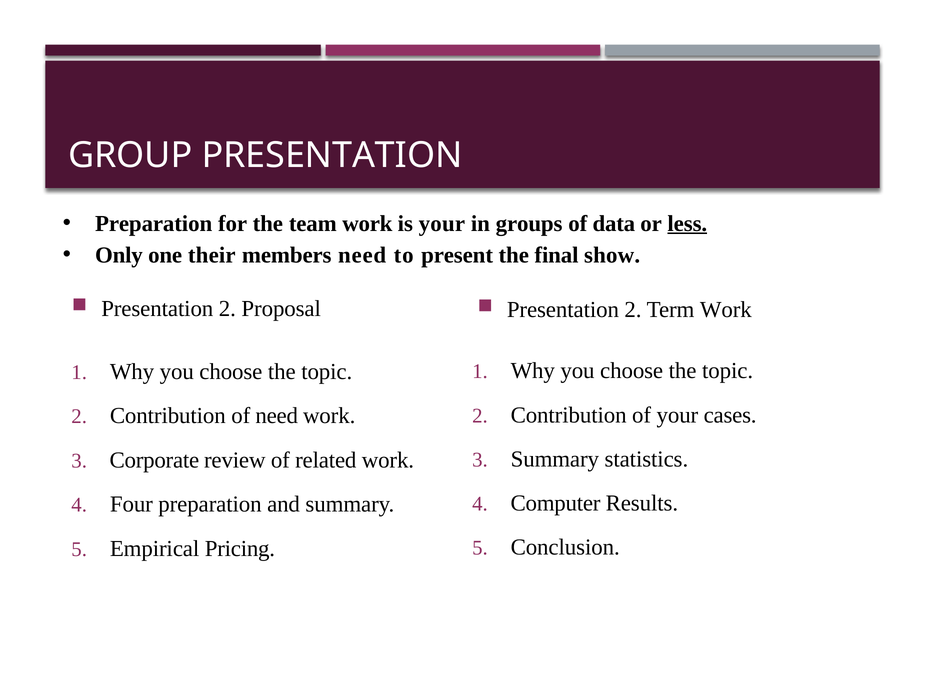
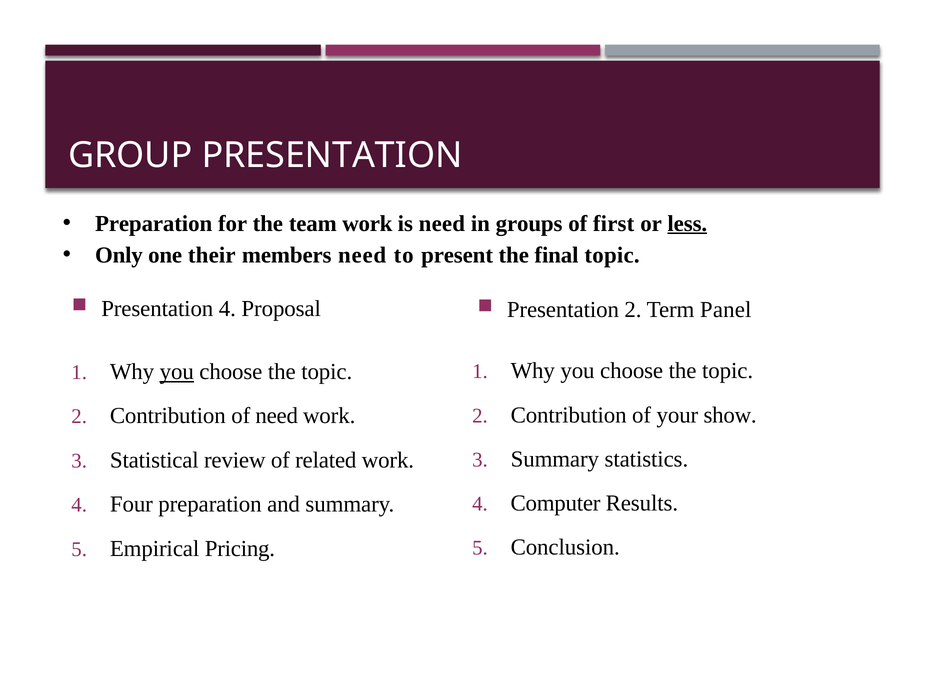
is your: your -> need (442, 224)
data: data -> first (614, 224)
final show: show -> topic (612, 255)
2: 2 -> 4 (227, 309)
Term Work: Work -> Panel (726, 310)
you underline: none -> present (177, 372)
cases: cases -> show (730, 415)
Corporate: Corporate -> Statistical (154, 461)
